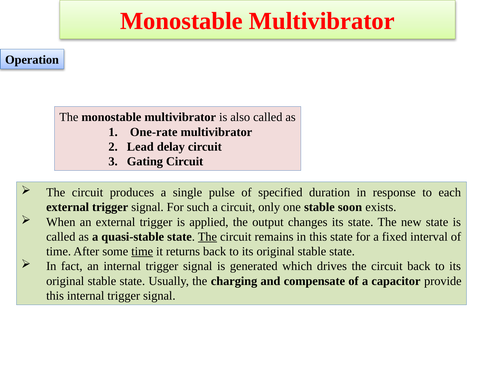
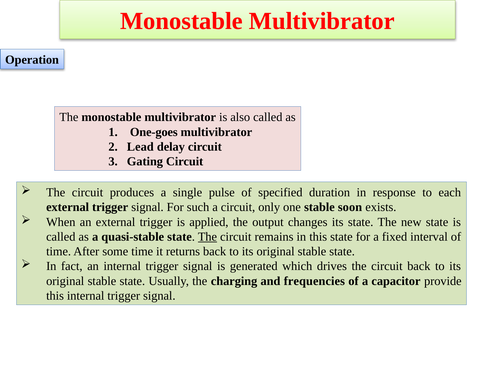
One-rate: One-rate -> One-goes (154, 132)
time underline: present -> none (142, 251)
compensate: compensate -> frequencies (314, 280)
